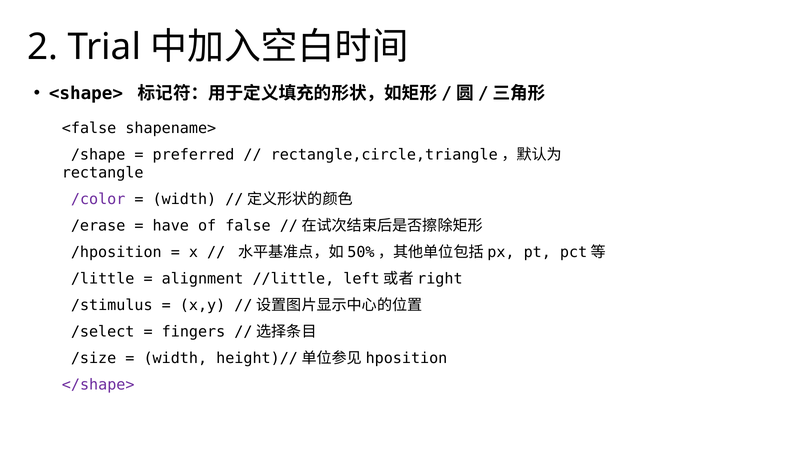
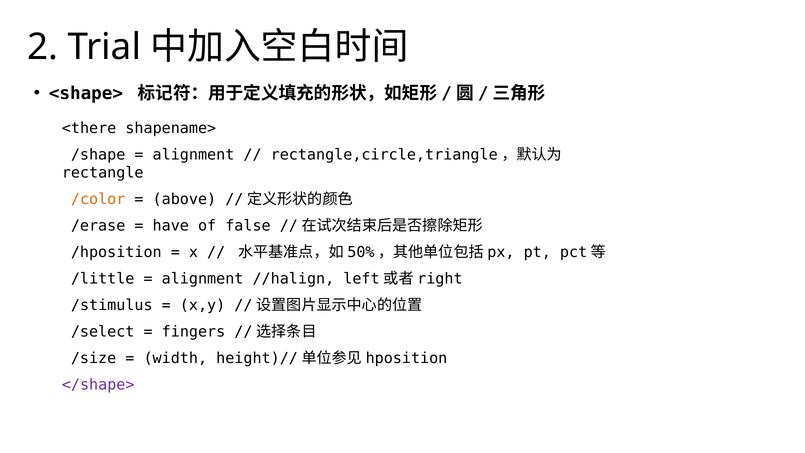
<false: <false -> <there (89, 128)
preferred: preferred -> alignment (193, 155)
/color colour: purple -> orange (98, 199)
width: width -> above (184, 199)
//little: //little -> //halign (293, 279)
